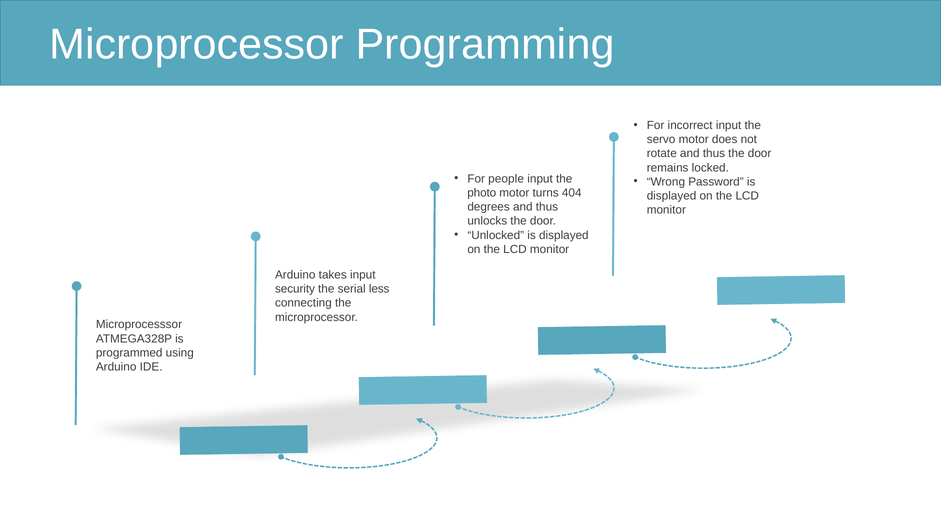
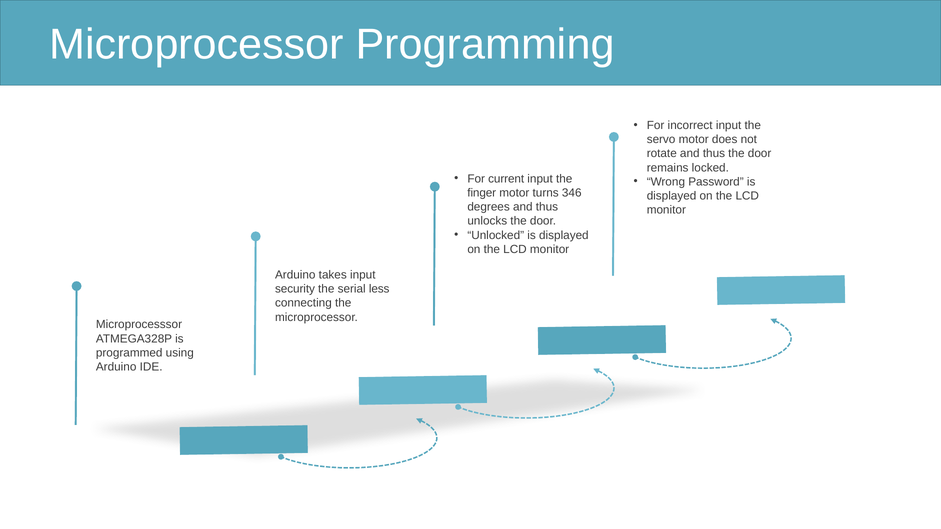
people: people -> current (506, 179)
photo: photo -> finger (482, 193)
404: 404 -> 346 (572, 193)
